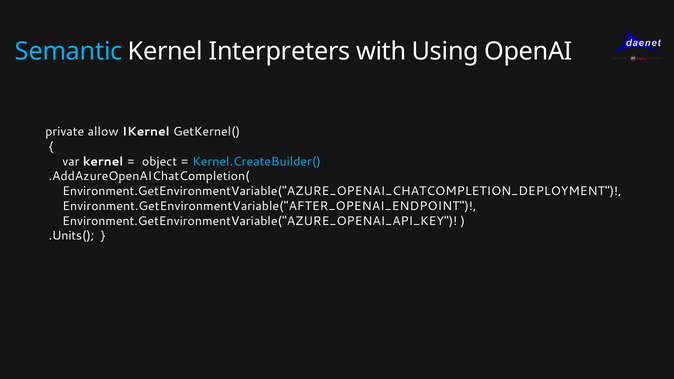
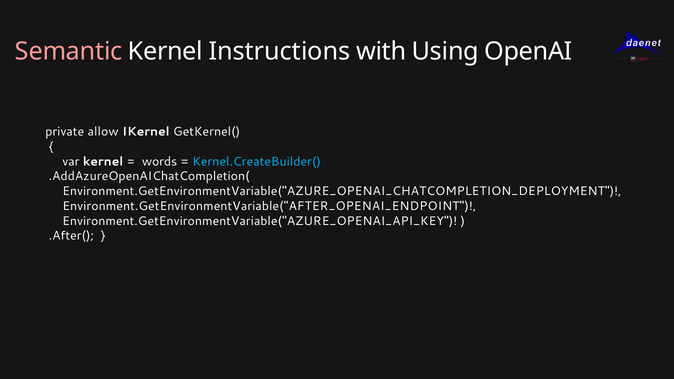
Semantic colour: light blue -> pink (69, 51)
Interpreters: Interpreters -> Instructions (280, 51)
object: object -> words (160, 162)
.Units(: .Units( -> .After( (71, 236)
